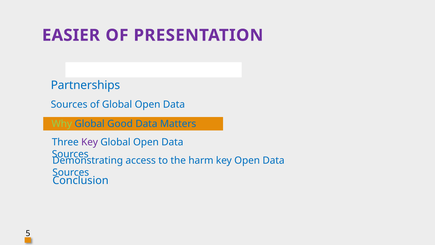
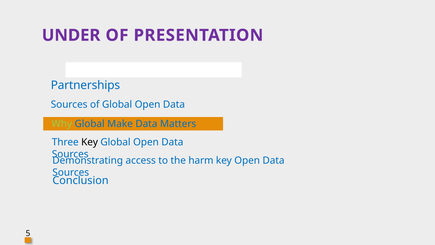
EASIER: EASIER -> UNDER (71, 35)
Good: Good -> Make (120, 124)
Key colour: purple -> black (90, 142)
